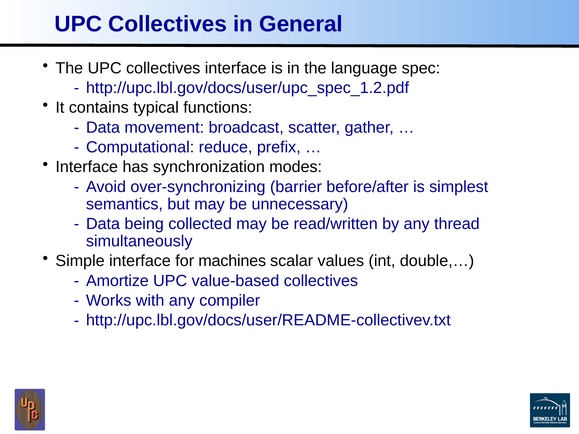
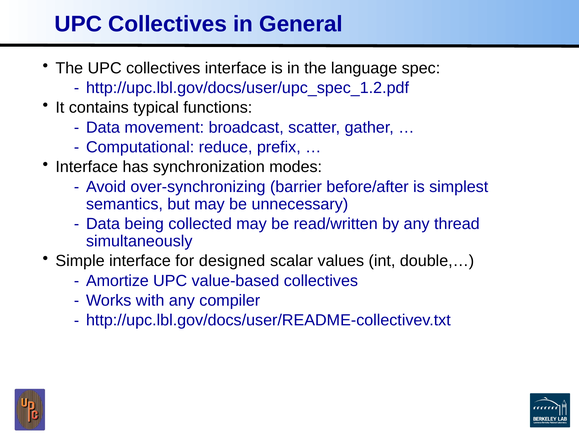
machines: machines -> designed (232, 261)
